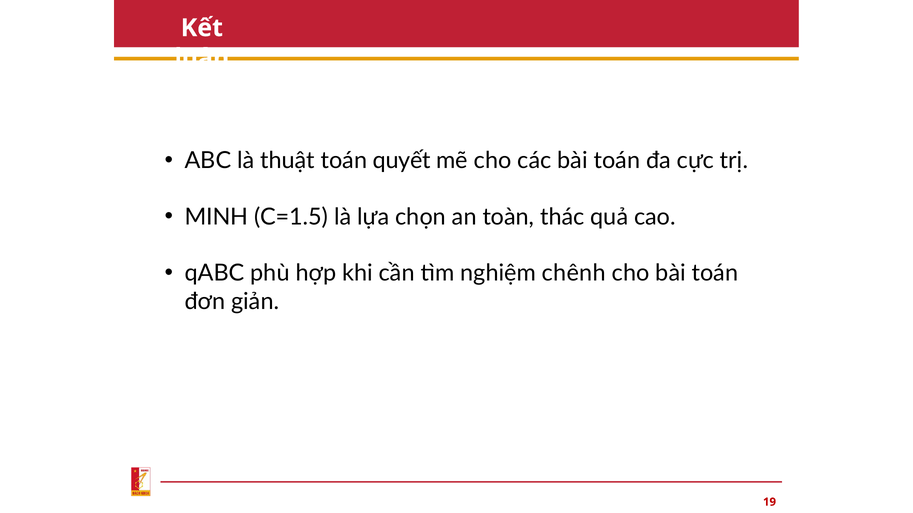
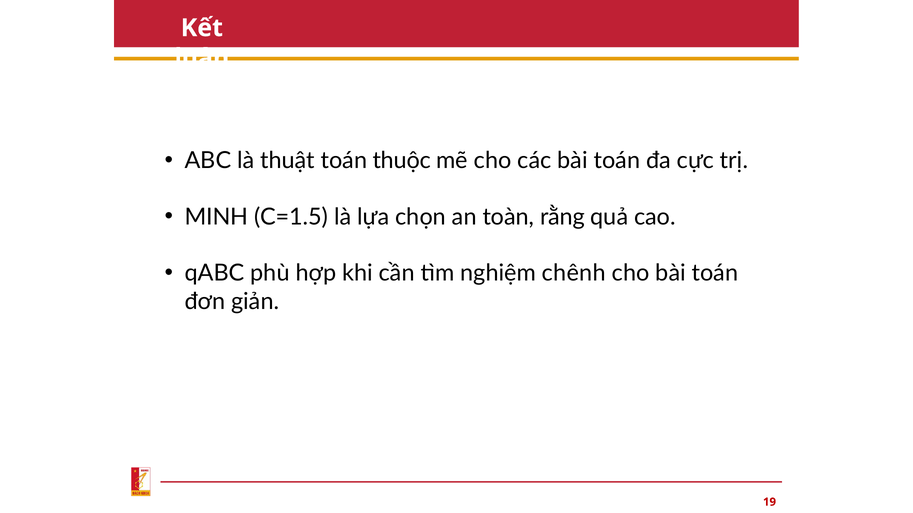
quyết: quyết -> thuộc (402, 161)
thác: thác -> rằng (562, 217)
